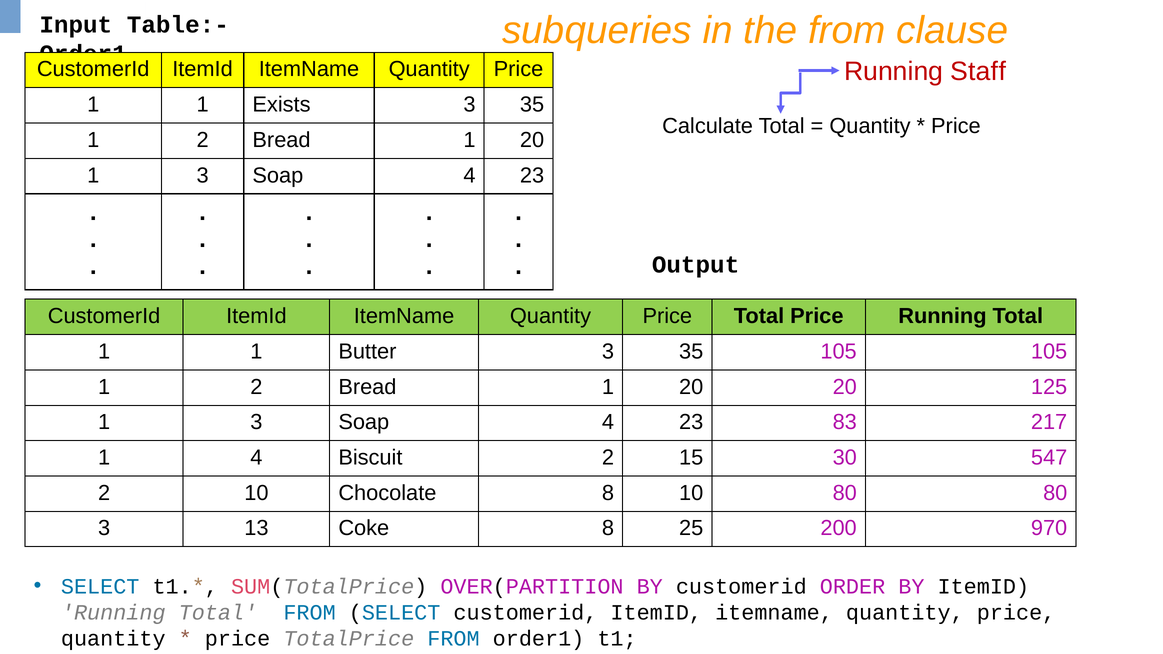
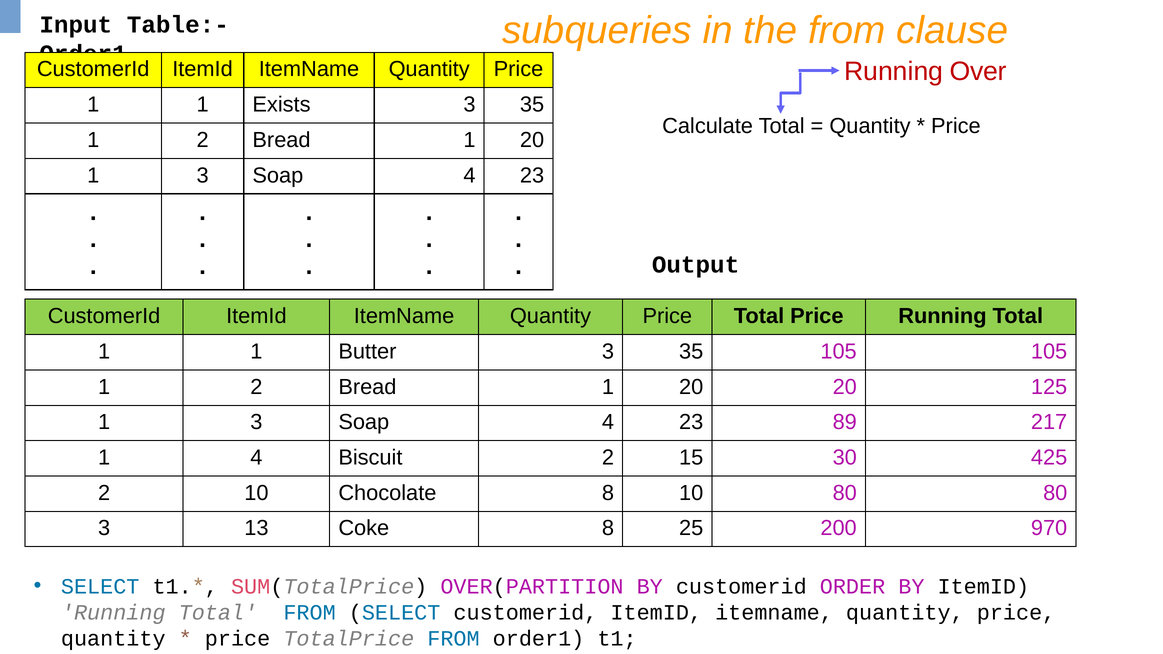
Staff: Staff -> Over (978, 72)
83: 83 -> 89 (845, 422)
547: 547 -> 425 (1049, 458)
